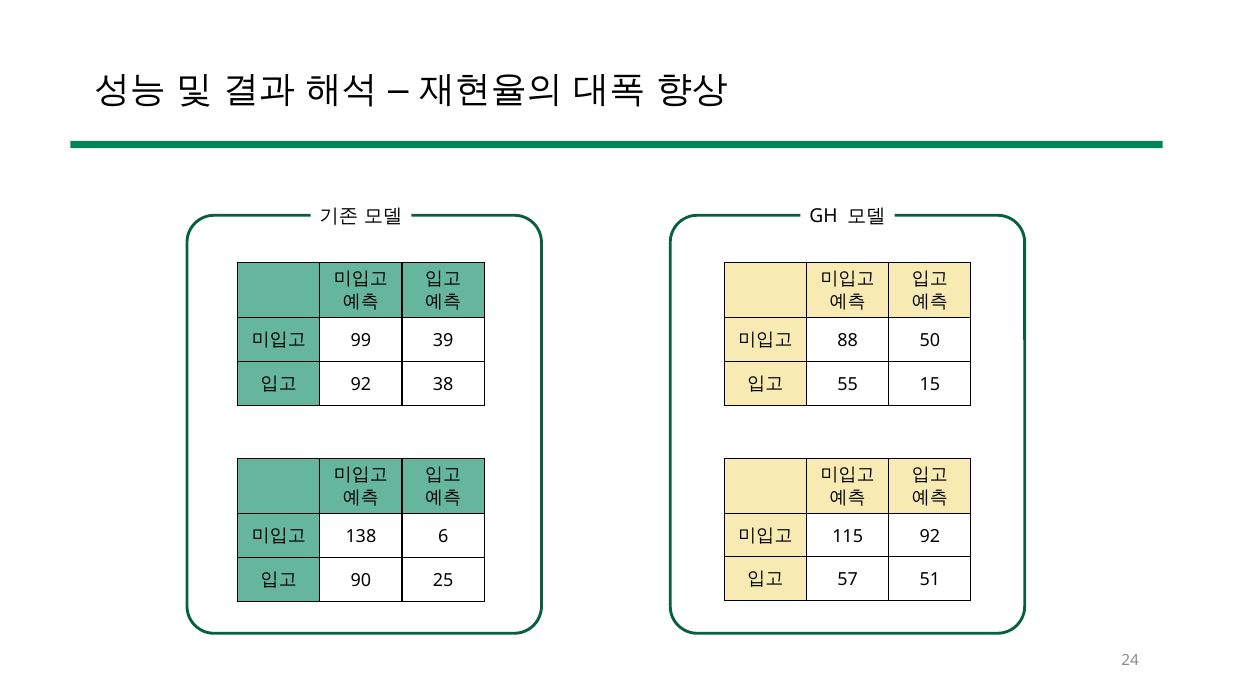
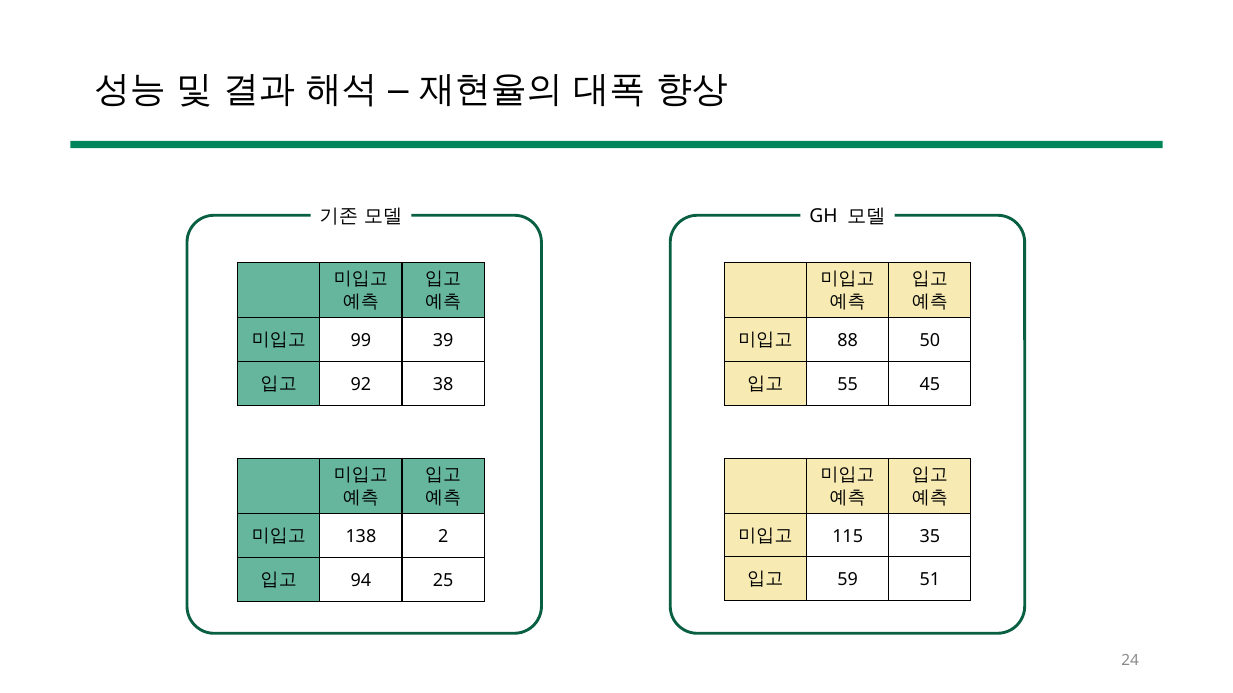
15: 15 -> 45 (930, 385)
115 92: 92 -> 35 (930, 537)
6: 6 -> 2 (443, 537)
57: 57 -> 59 (848, 580)
90: 90 -> 94 (361, 581)
